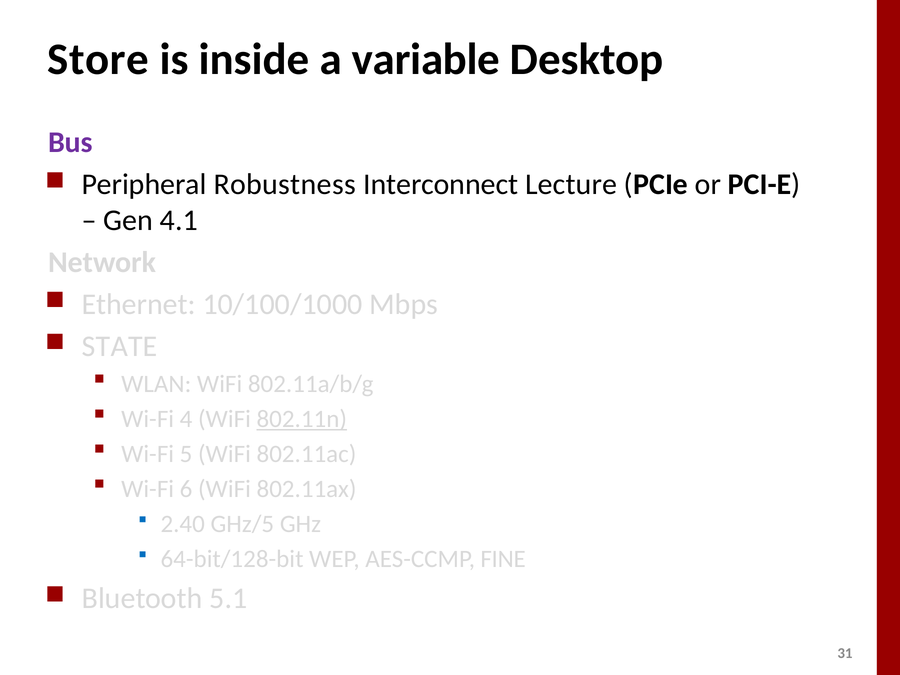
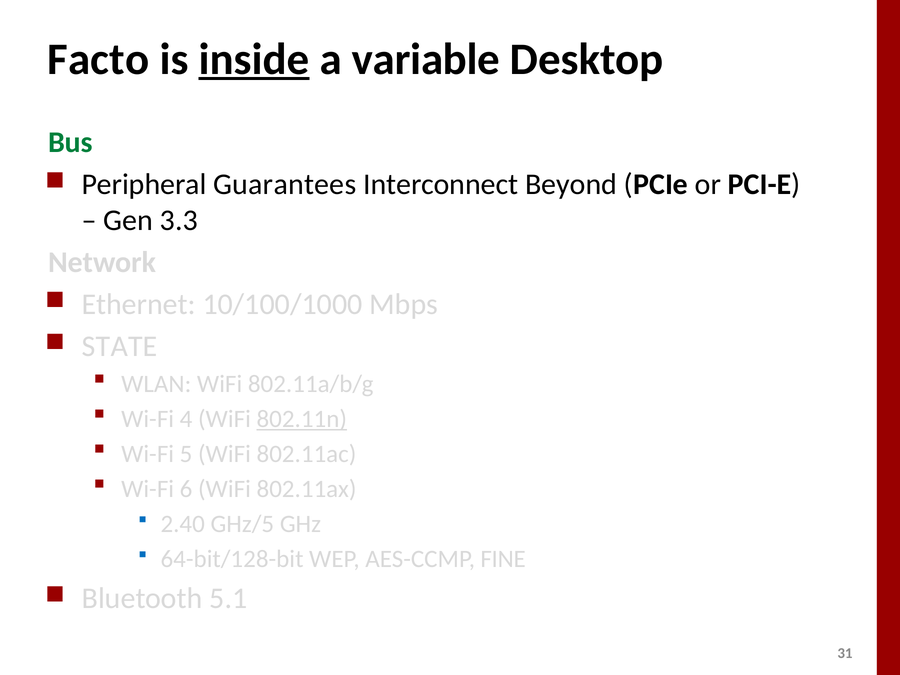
Store: Store -> Facto (98, 59)
inside underline: none -> present (254, 59)
Bus colour: purple -> green (70, 142)
Robustness: Robustness -> Guarantees (285, 184)
Lecture: Lecture -> Beyond (571, 184)
4.1: 4.1 -> 3.3 (179, 220)
